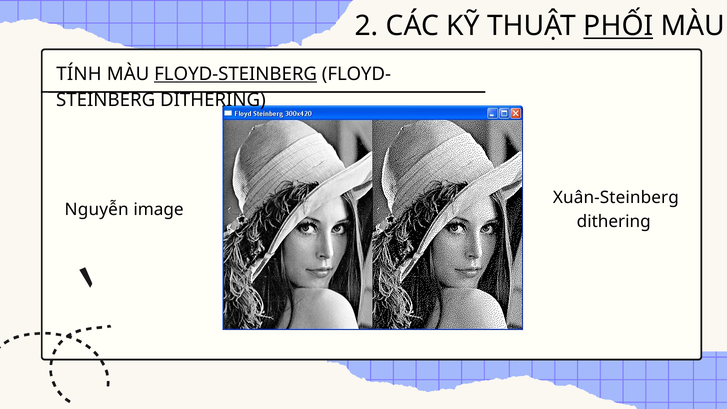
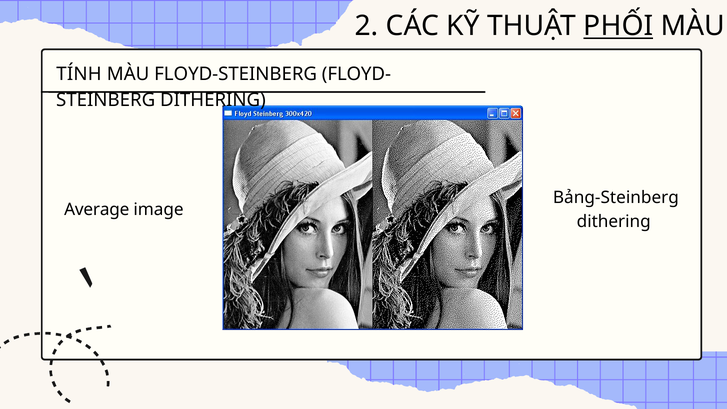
FLOYD-STEINBERG underline: present -> none (236, 74)
Xuân-Steinberg: Xuân-Steinberg -> Bảng-Steinberg (616, 198)
Nguyễn: Nguyễn -> Average (97, 210)
